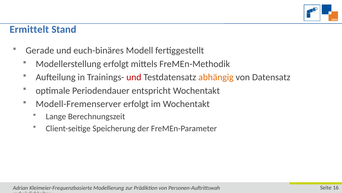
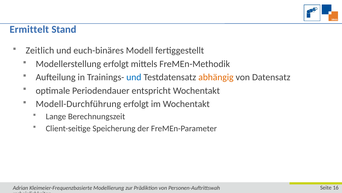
Gerade: Gerade -> Zeitlich (40, 50)
und colour: red -> blue (134, 77)
Modell-Fremenserver: Modell-Fremenserver -> Modell-Durchführung (78, 104)
